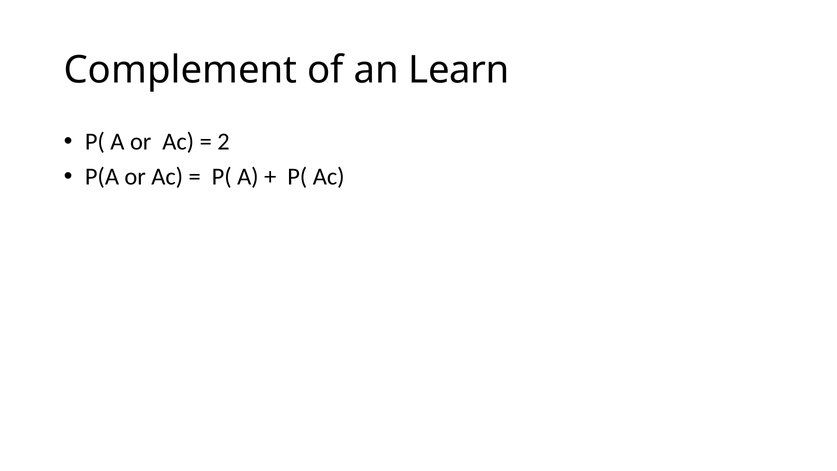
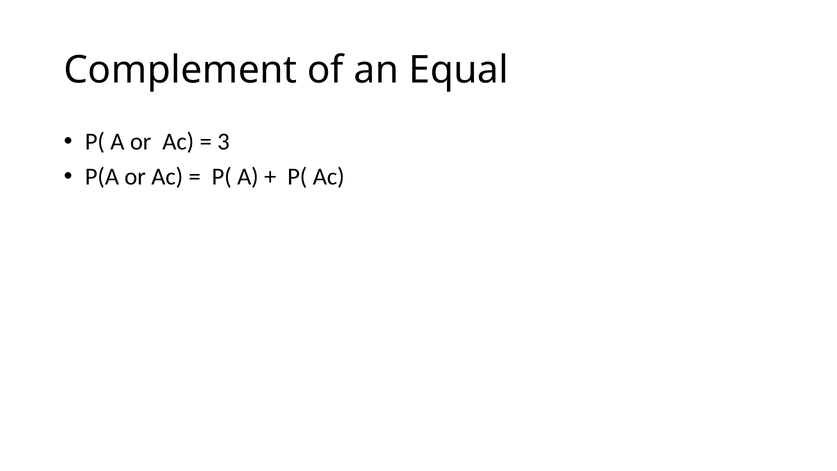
Learn: Learn -> Equal (459, 70)
2: 2 -> 3 (223, 142)
